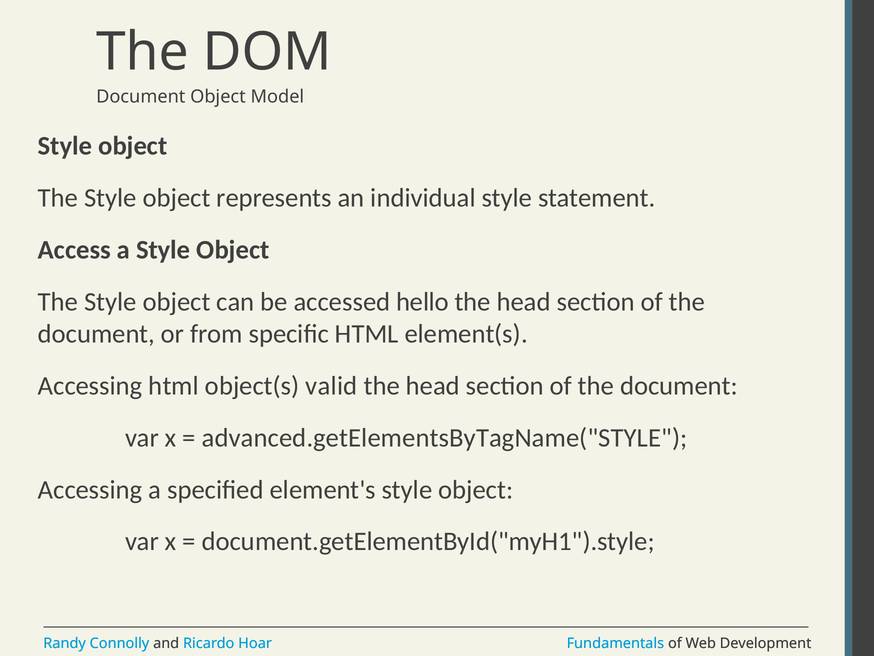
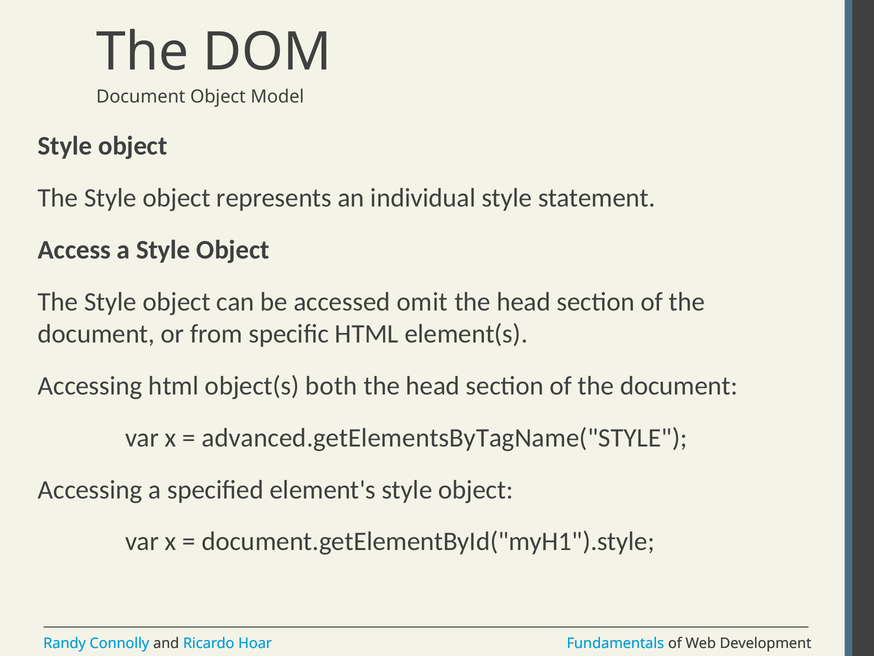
hello: hello -> omit (422, 302)
valid: valid -> both (331, 386)
